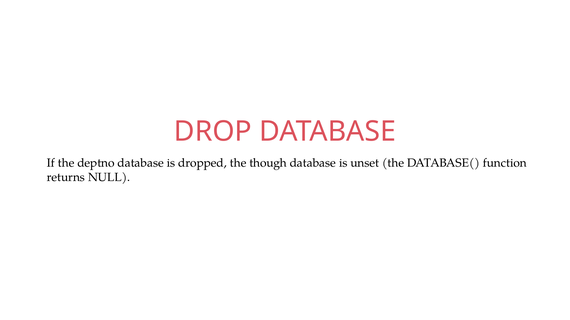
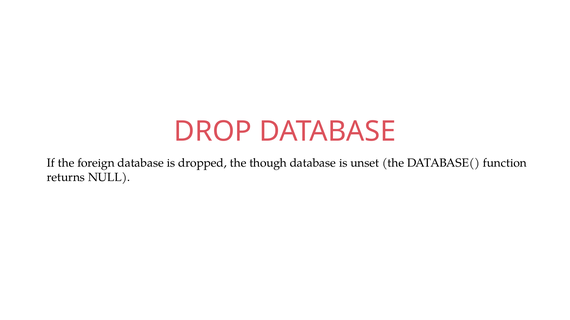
deptno: deptno -> foreign (96, 163)
